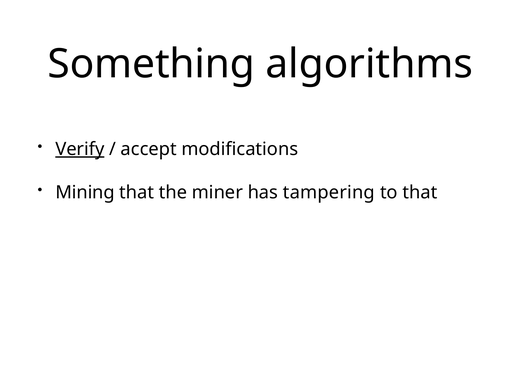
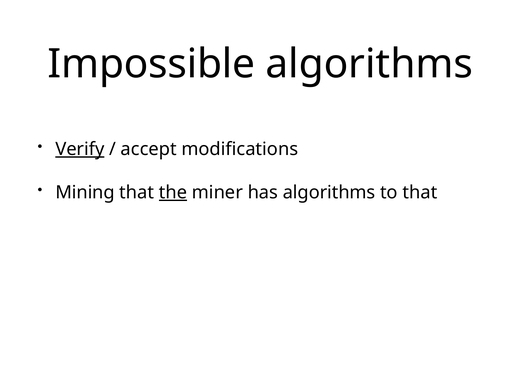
Something: Something -> Impossible (151, 64)
the underline: none -> present (173, 192)
has tampering: tampering -> algorithms (329, 192)
